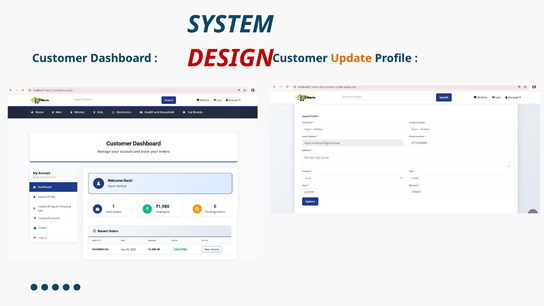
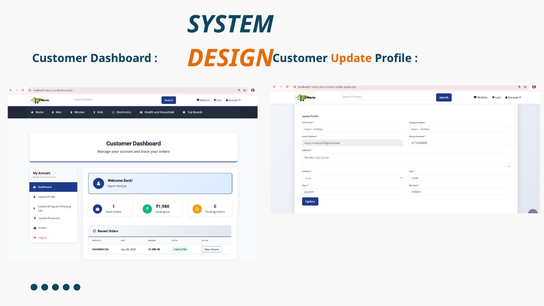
DESIGN colour: red -> orange (230, 58)
